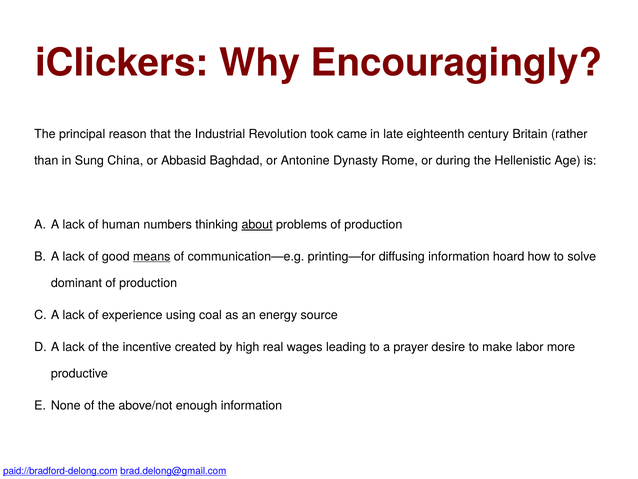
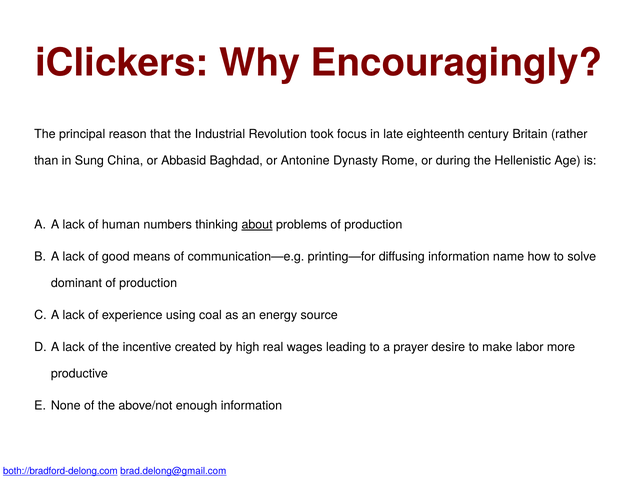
came: came -> focus (352, 134)
means underline: present -> none (152, 256)
hoard: hoard -> name (509, 256)
paid://bradford-delong.com: paid://bradford-delong.com -> both://bradford-delong.com (60, 470)
